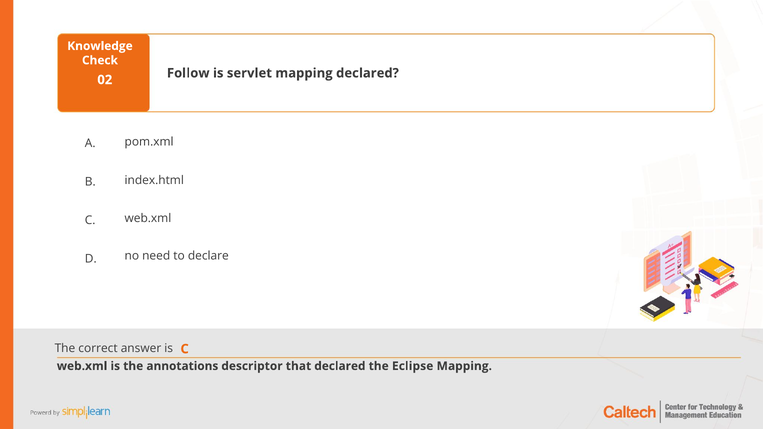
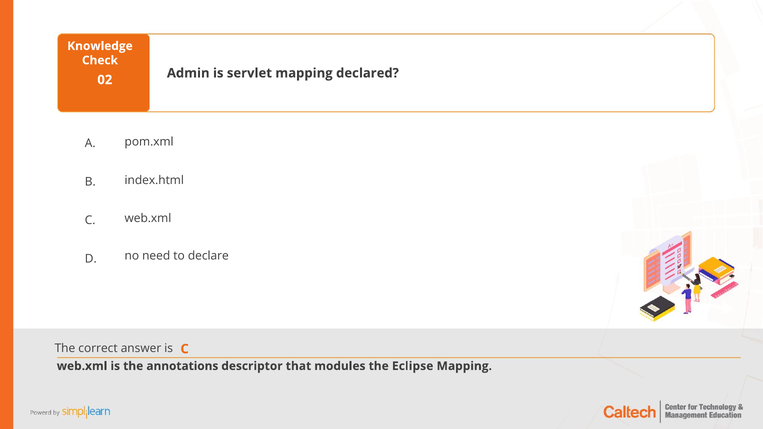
Follow: Follow -> Admin (188, 73)
that declared: declared -> modules (340, 366)
